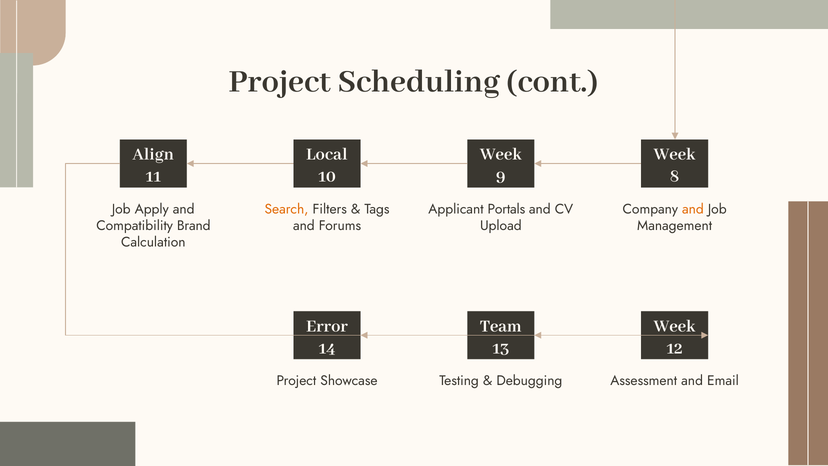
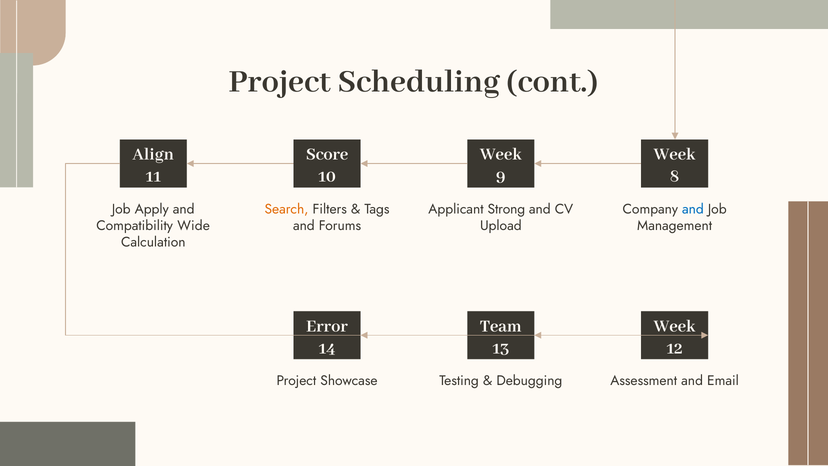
Local: Local -> Score (327, 154)
Portals: Portals -> Strong (506, 209)
and colour: orange -> blue (693, 209)
Brand: Brand -> Wide (194, 225)
